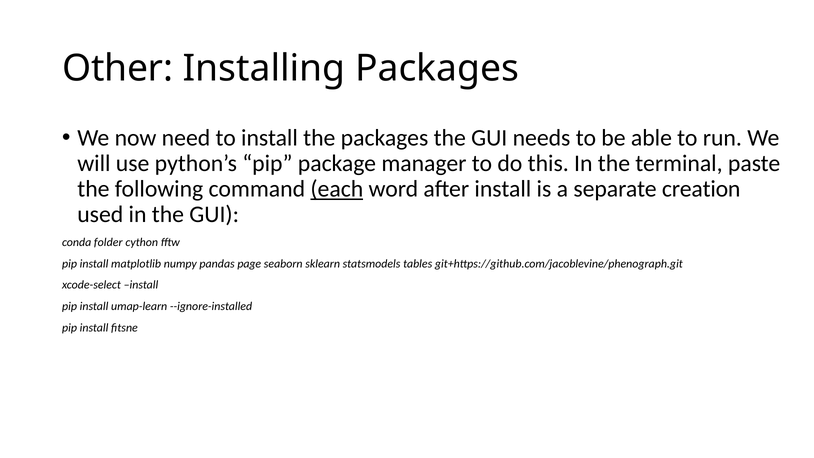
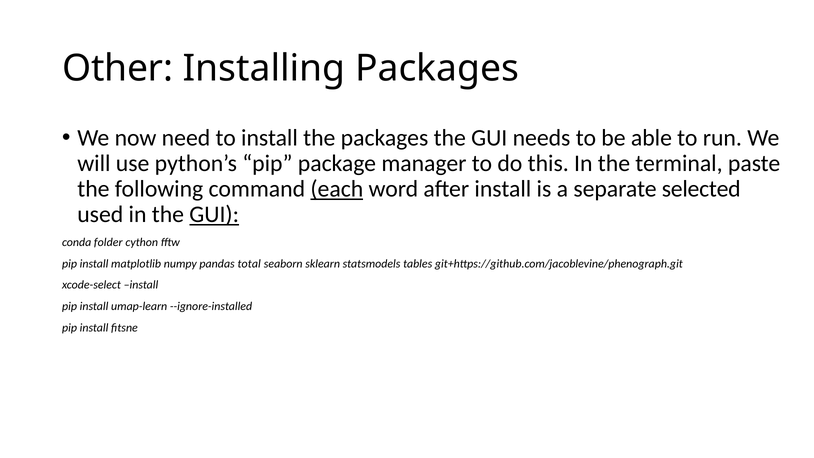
creation: creation -> selected (701, 189)
GUI underline: none -> present (214, 215)
page: page -> total (249, 264)
